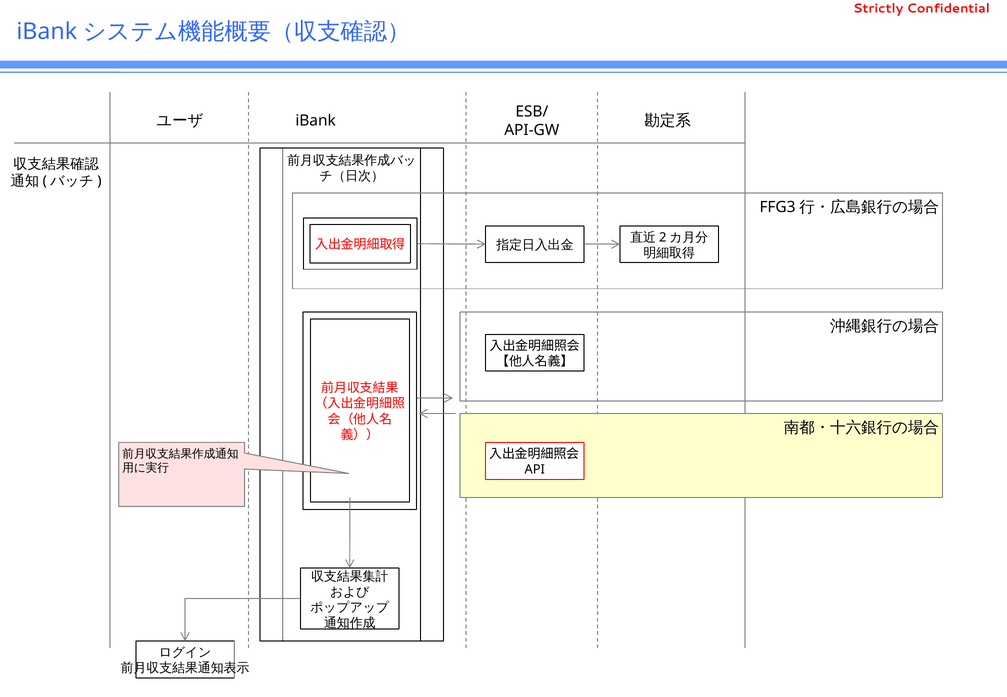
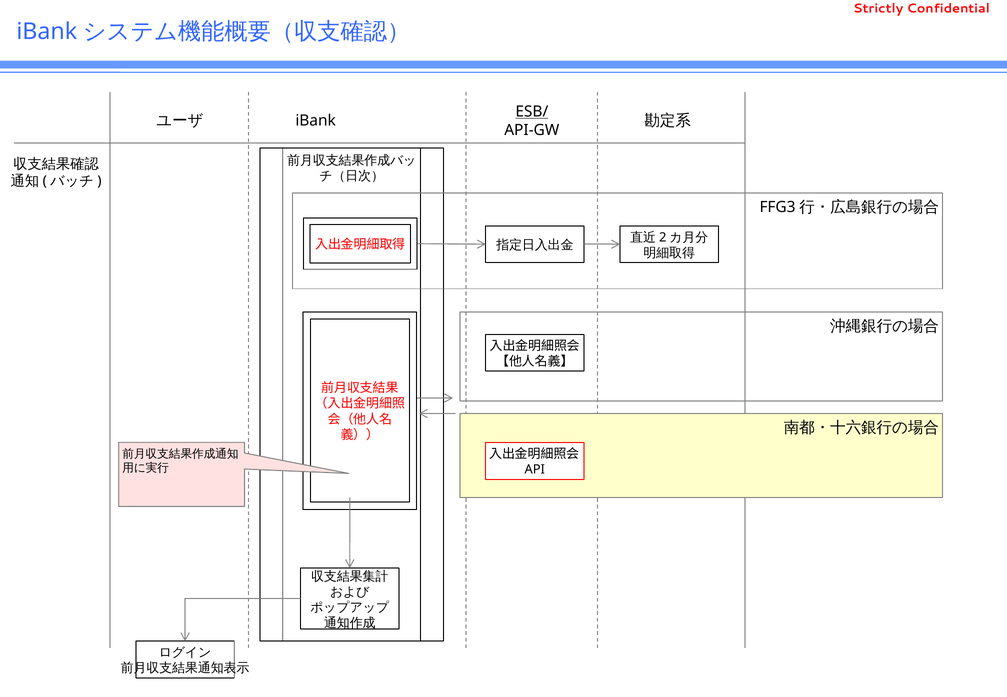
ESB/ underline: none -> present (532, 112)
